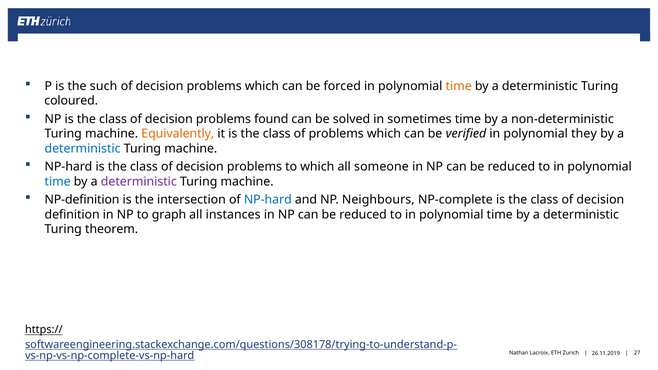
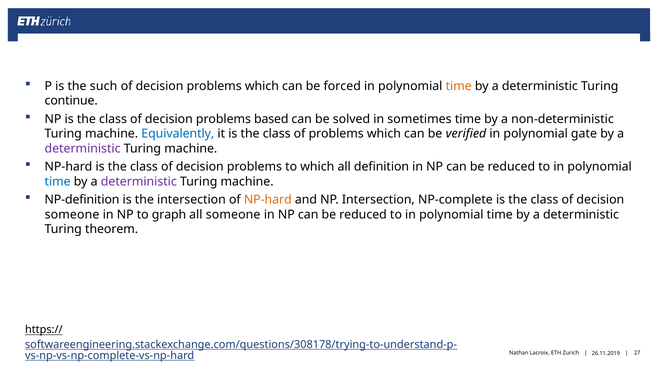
coloured: coloured -> continue (71, 101)
found: found -> based (271, 119)
Equivalently colour: orange -> blue (178, 134)
they: they -> gate (584, 134)
deterministic colour: blue -> purple (83, 149)
someone: someone -> definition (382, 167)
NP-hard colour: blue -> orange (268, 200)
NP Neighbours: Neighbours -> Intersection (378, 200)
definition: definition -> someone (72, 215)
all instances: instances -> someone (233, 215)
